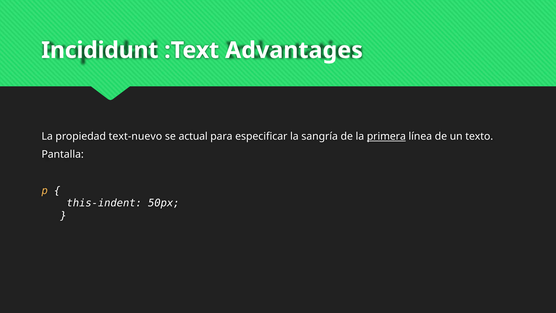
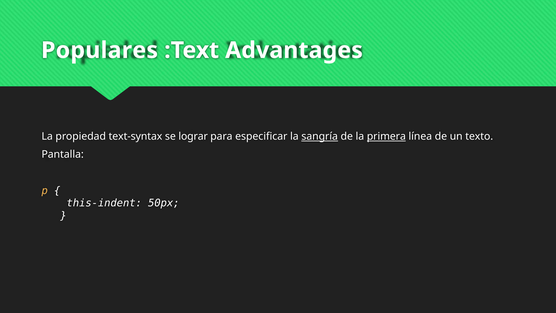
Incididunt: Incididunt -> Populares (100, 50)
text-nuevo: text-nuevo -> text-syntax (135, 136)
actual: actual -> lograr (193, 136)
sangría underline: none -> present (320, 136)
